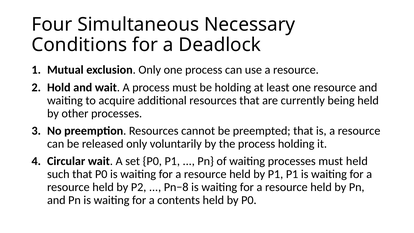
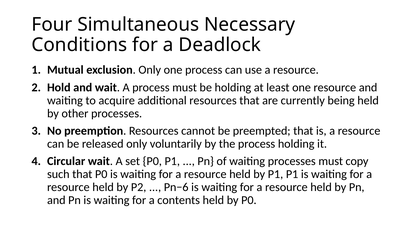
must held: held -> copy (357, 161)
Pn−8: Pn−8 -> Pn−6 (176, 187)
